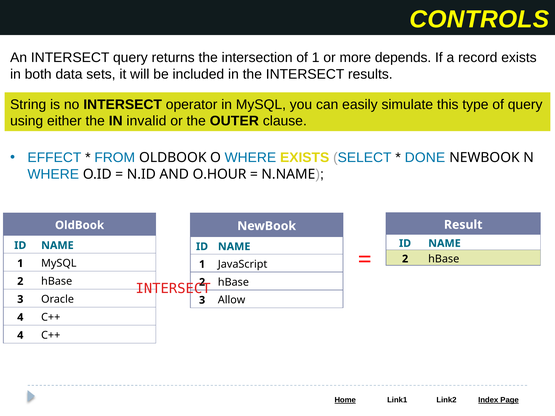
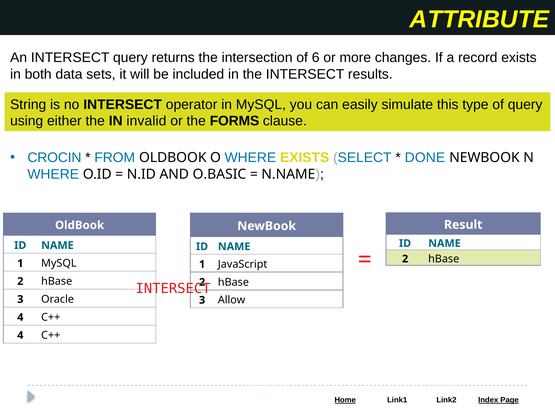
CONTROLS: CONTROLS -> ATTRIBUTE (479, 19)
of 1: 1 -> 6 (316, 58)
depends: depends -> changes (403, 58)
OUTER: OUTER -> FORMS (235, 121)
EFFECT: EFFECT -> CROCIN (54, 158)
O.HOUR: O.HOUR -> O.BASIC (219, 174)
